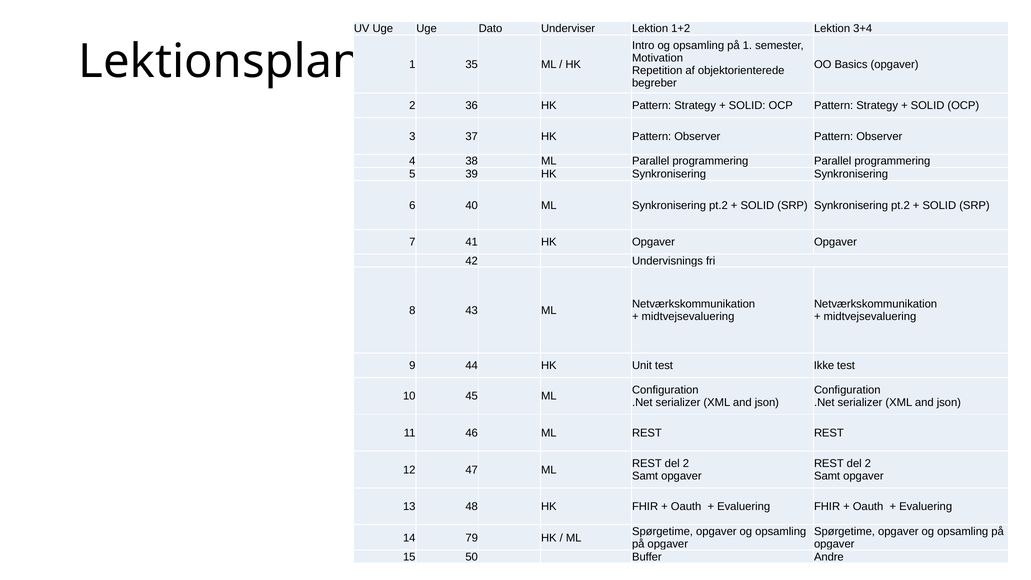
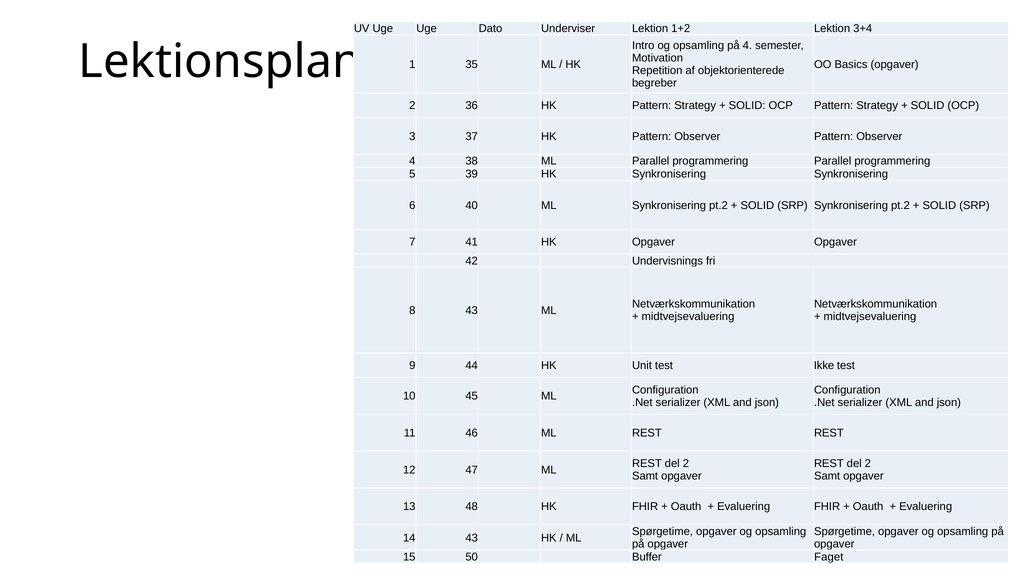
på 1: 1 -> 4 (747, 46)
14 79: 79 -> 43 (472, 538)
Andre: Andre -> Faget (829, 557)
